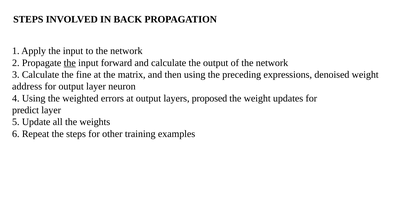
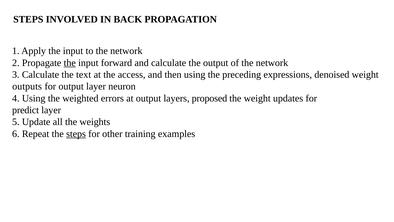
fine: fine -> text (84, 74)
matrix: matrix -> access (132, 74)
address: address -> outputs (27, 86)
steps underline: none -> present (76, 134)
